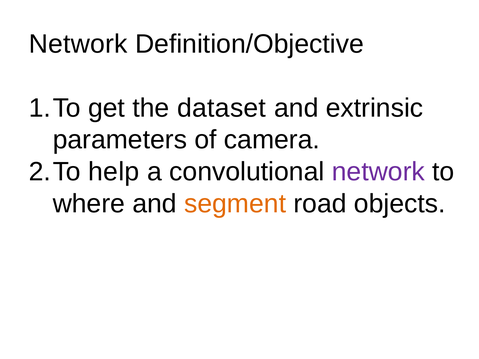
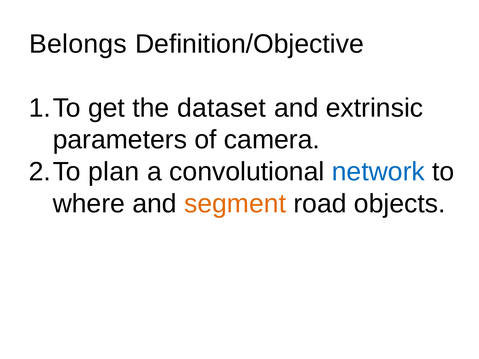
Network: Network -> Belongs (78, 44)
help: help -> plan (114, 172)
network colour: purple -> blue (378, 172)
